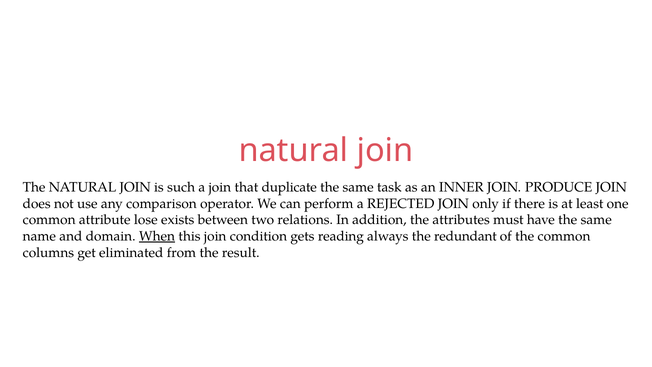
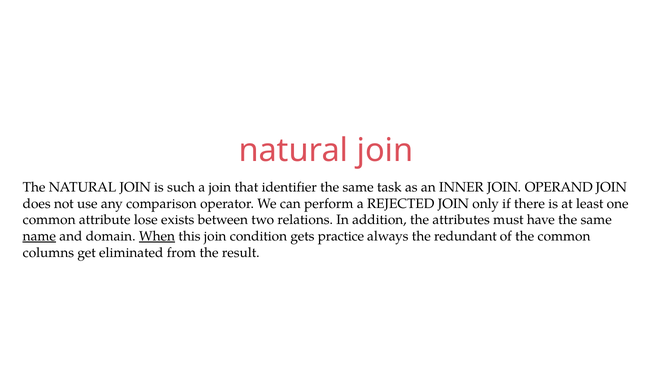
duplicate: duplicate -> identifier (289, 187)
PRODUCE: PRODUCE -> OPERAND (559, 187)
name underline: none -> present (39, 236)
reading: reading -> practice (341, 236)
